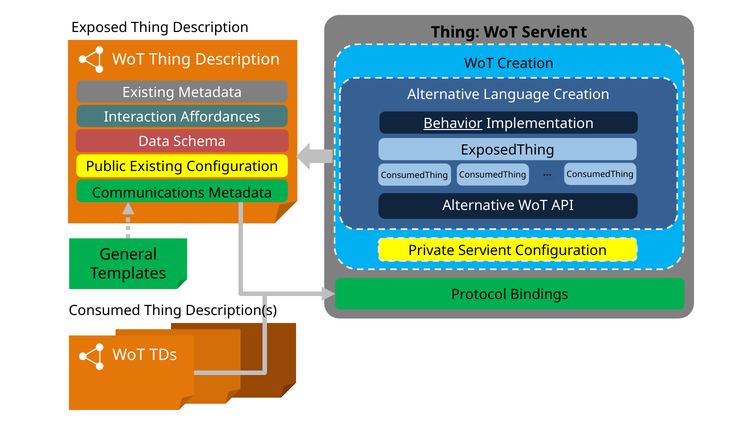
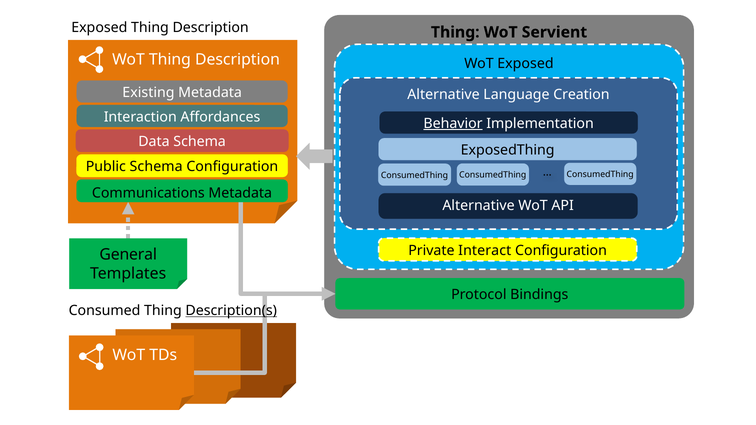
WoT Creation: Creation -> Exposed (525, 63)
Public Existing: Existing -> Schema (156, 167)
Private Servient: Servient -> Interact (485, 251)
Description(s underline: none -> present (231, 311)
